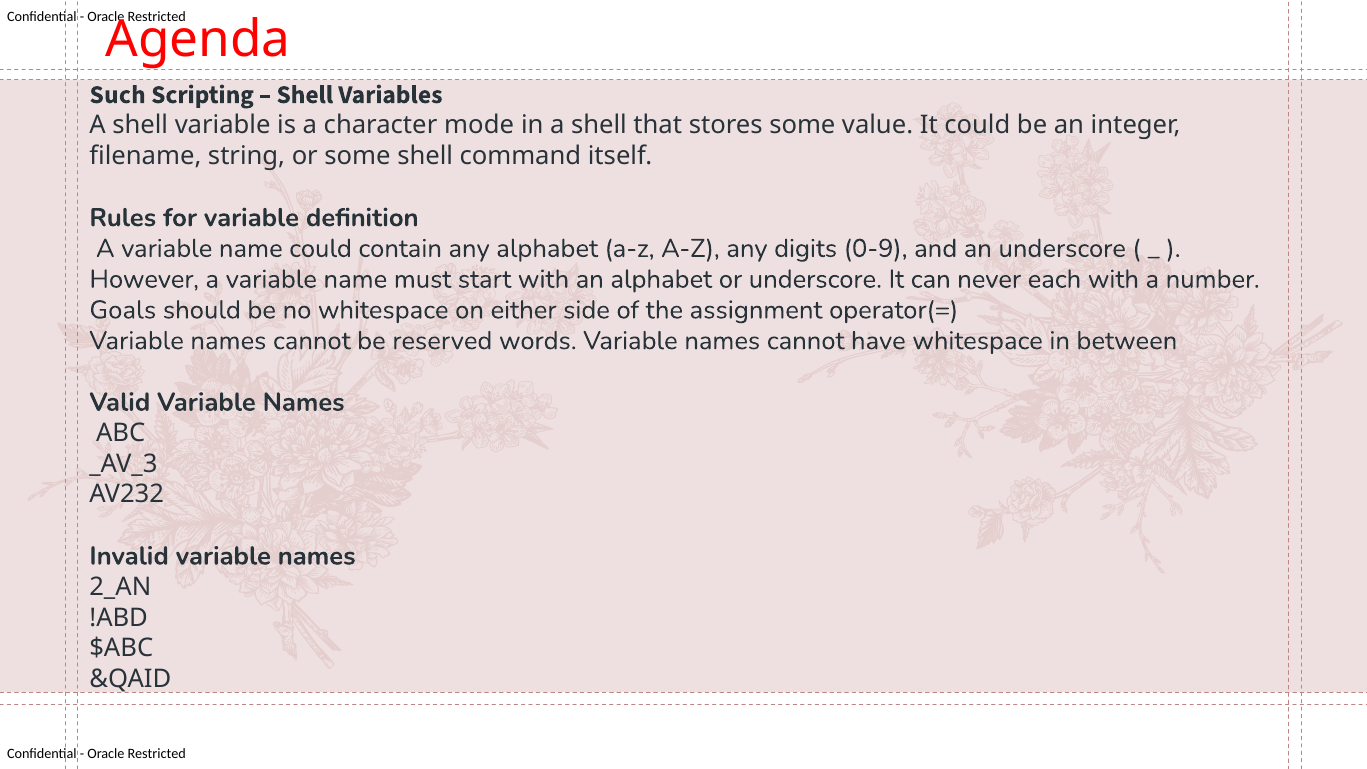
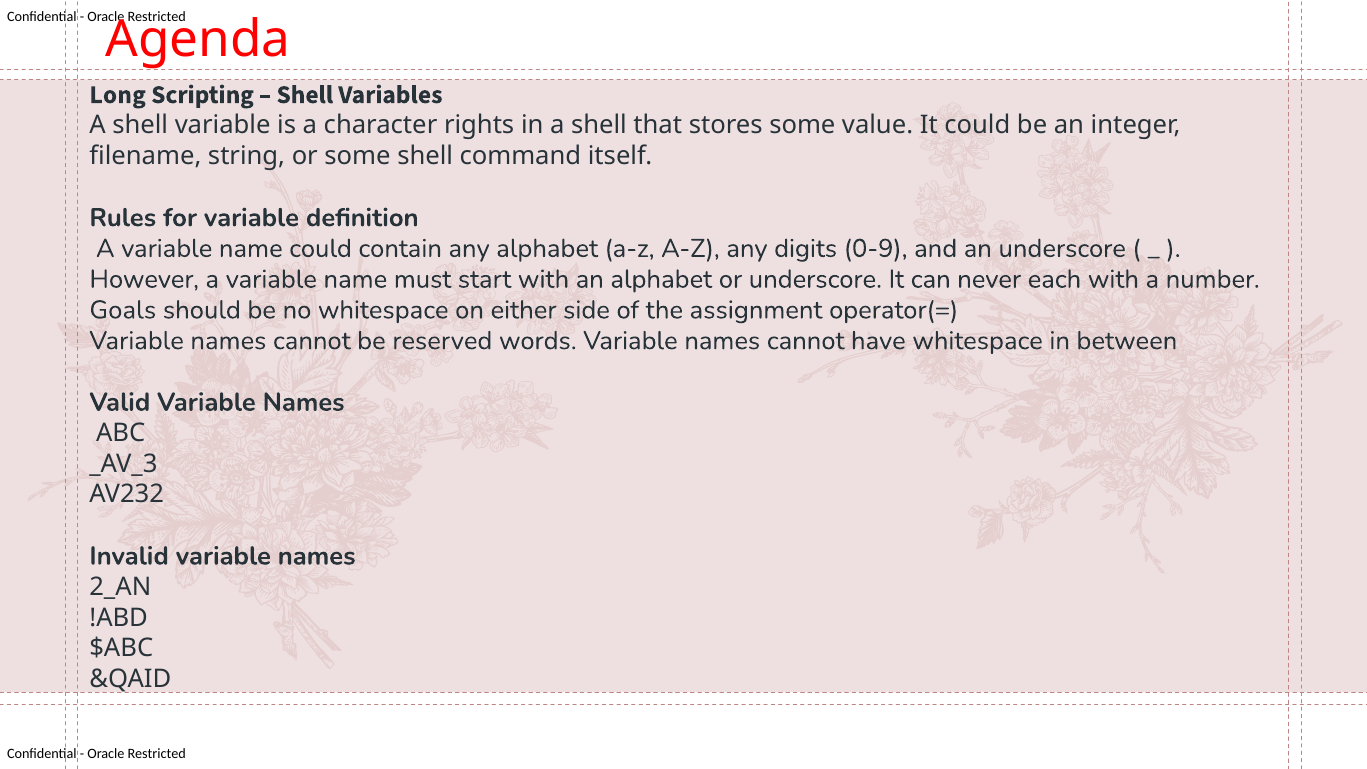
Such: Such -> Long (118, 95)
mode: mode -> rights (479, 125)
